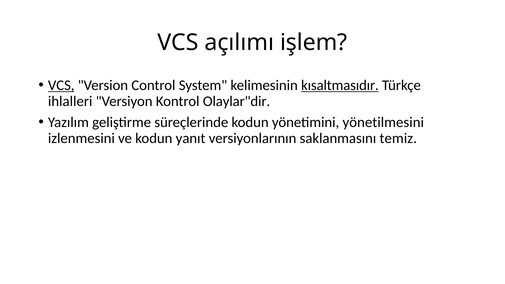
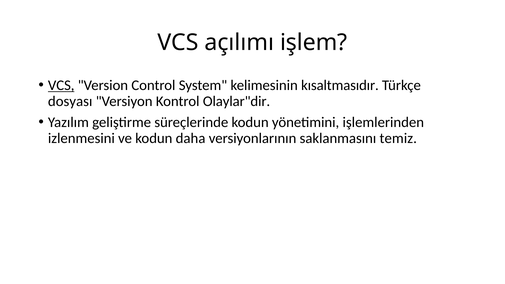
kısaltmasıdır underline: present -> none (340, 85)
ihlalleri: ihlalleri -> dosyası (70, 101)
yönetilmesini: yönetilmesini -> işlemlerinden (383, 122)
yanıt: yanıt -> daha (191, 138)
